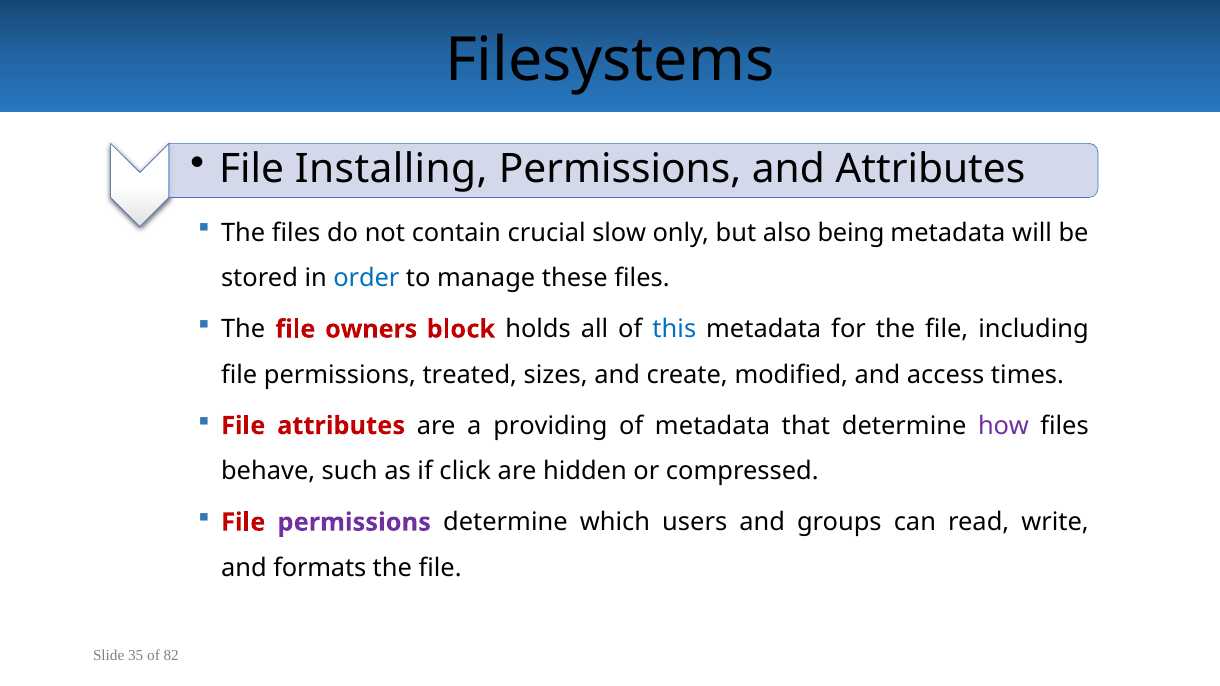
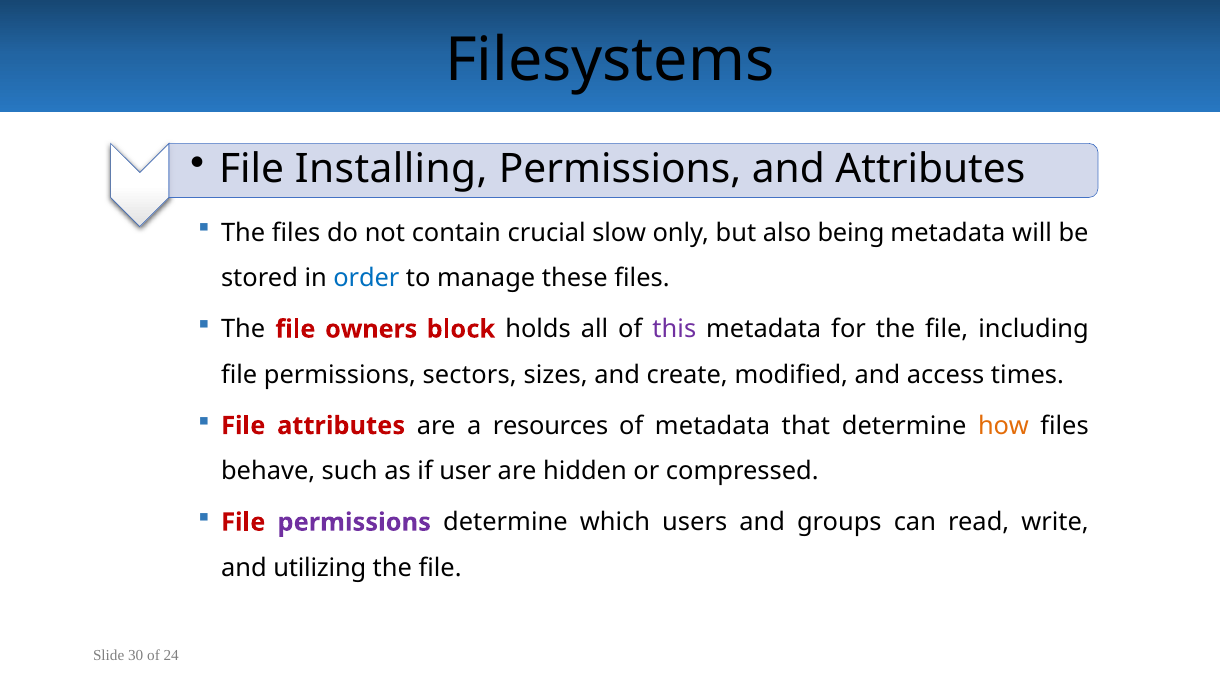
this colour: blue -> purple (674, 329)
treated: treated -> sectors (470, 375)
providing: providing -> resources (551, 426)
how colour: purple -> orange (1004, 426)
click: click -> user (465, 472)
formats: formats -> utilizing (320, 568)
35: 35 -> 30 (136, 655)
82: 82 -> 24 (171, 655)
